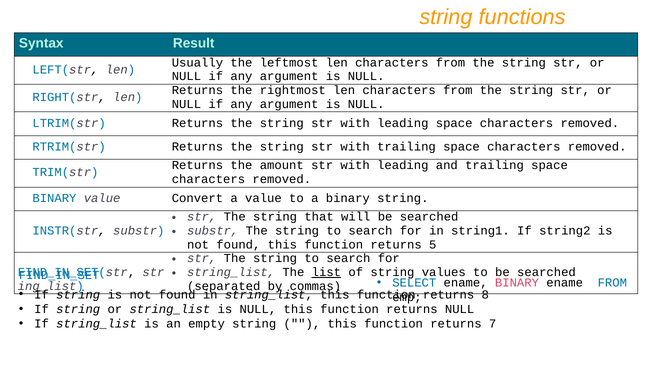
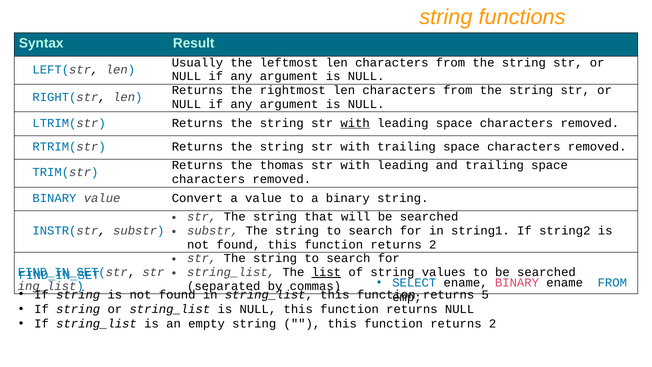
with underline: none -> present (355, 123)
amount: amount -> thomas (282, 165)
5: 5 -> 2 (433, 244)
8: 8 -> 5 (485, 294)
7: 7 -> 2 (493, 324)
